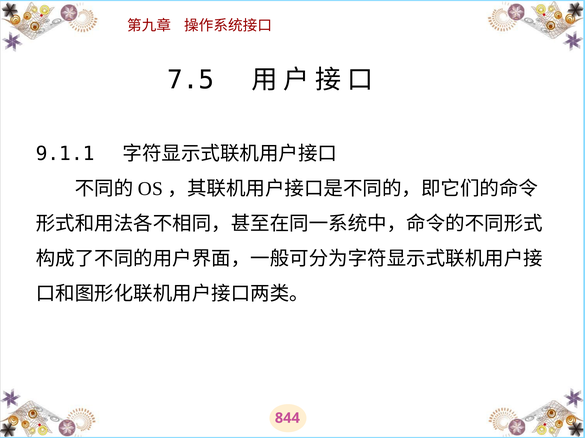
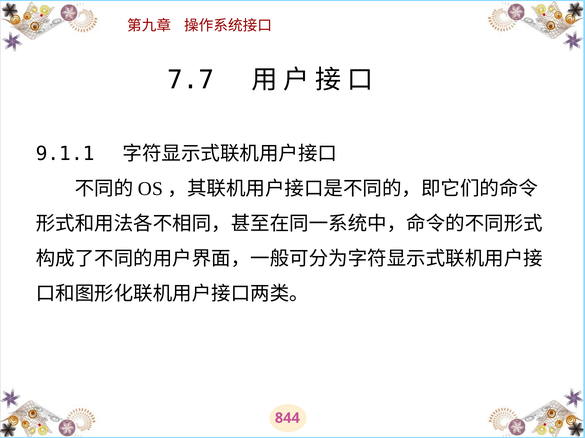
7.5: 7.5 -> 7.7 (191, 80)
